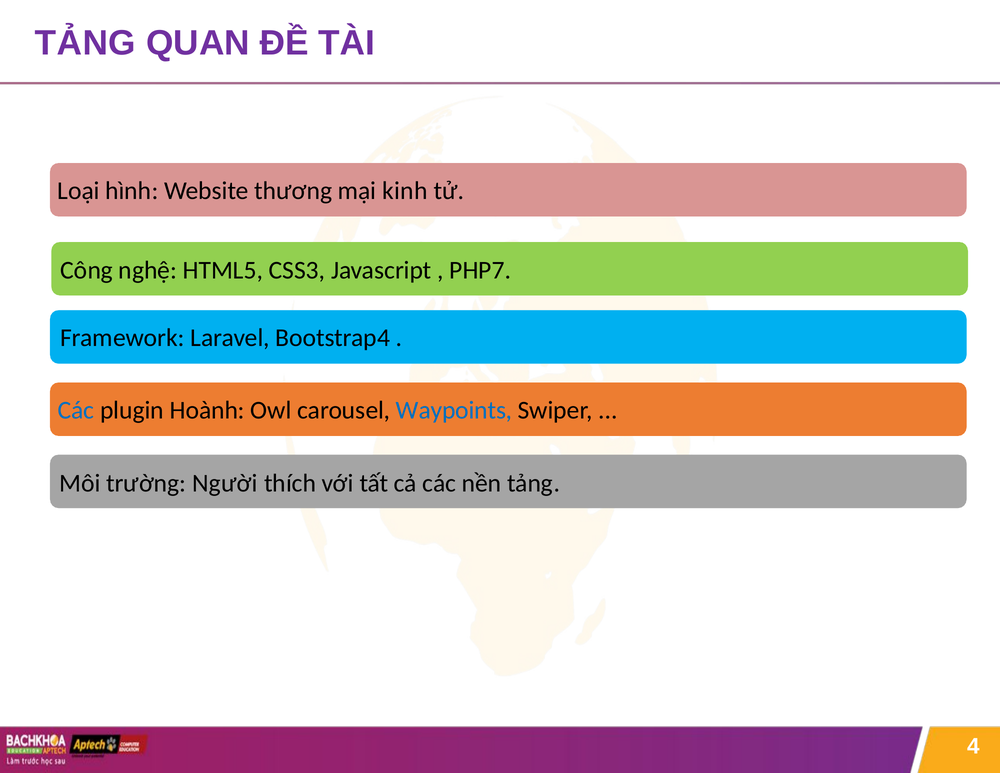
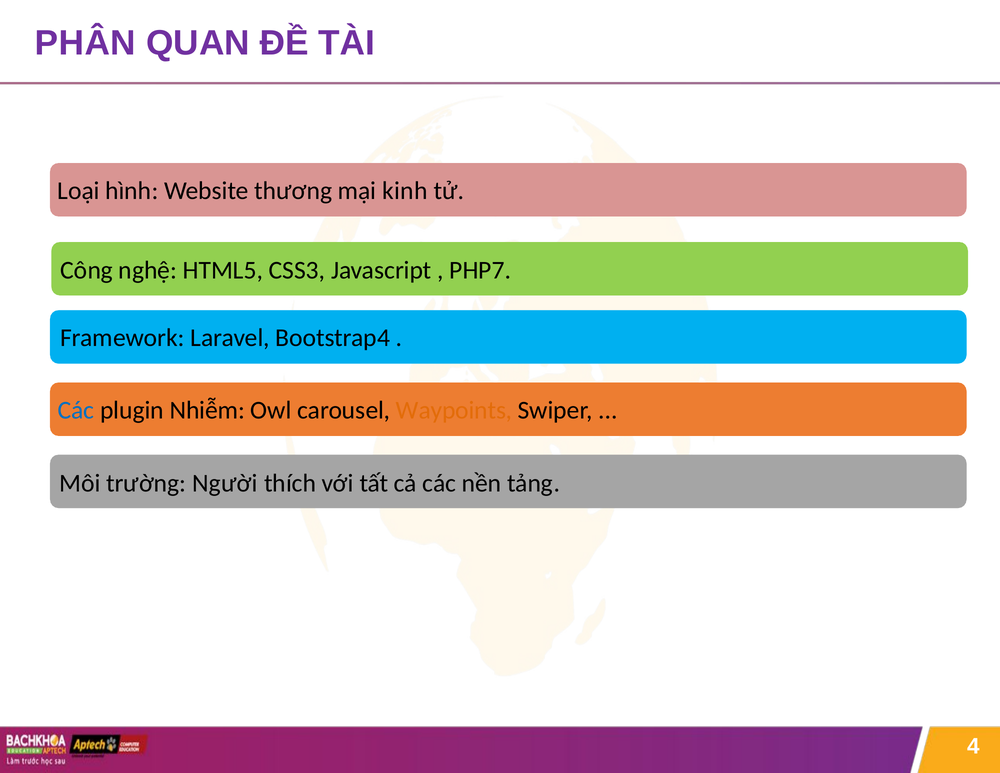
TẢNG: TẢNG -> PHÂN (85, 43)
Hoành: Hoành -> Nhiễm (207, 410)
Waypoints colour: blue -> orange (454, 410)
